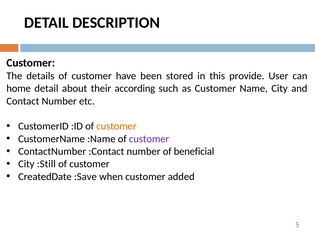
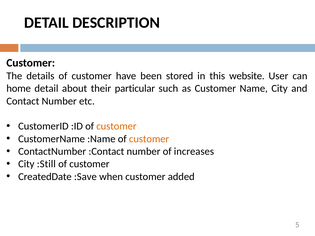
provide: provide -> website (247, 76)
according: according -> particular (135, 89)
customer colour: purple -> orange (149, 139)
beneficial: beneficial -> increases (194, 152)
